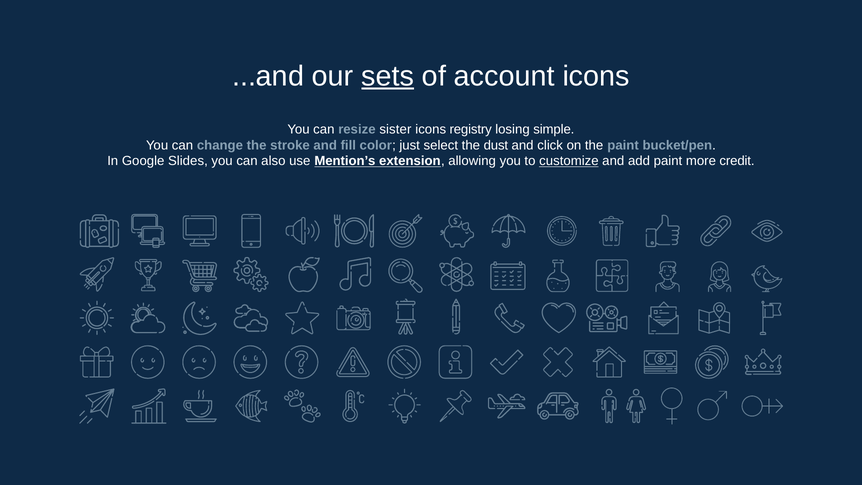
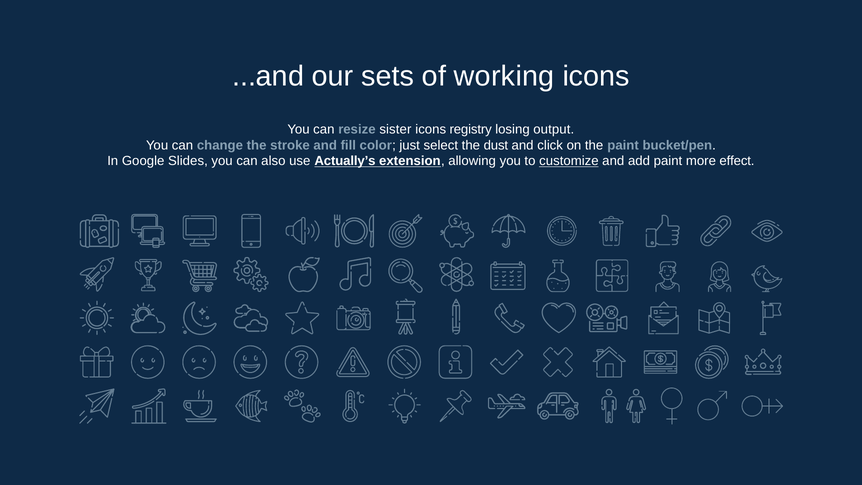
sets underline: present -> none (388, 76)
account: account -> working (504, 76)
simple: simple -> output (554, 129)
Mention’s: Mention’s -> Actually’s (345, 161)
credit: credit -> effect (737, 161)
